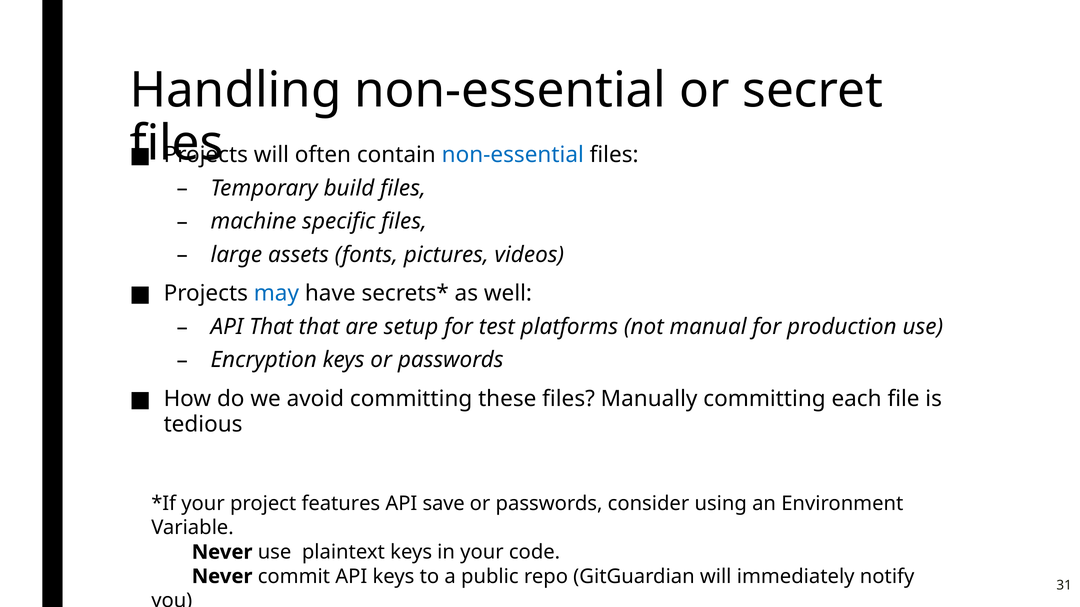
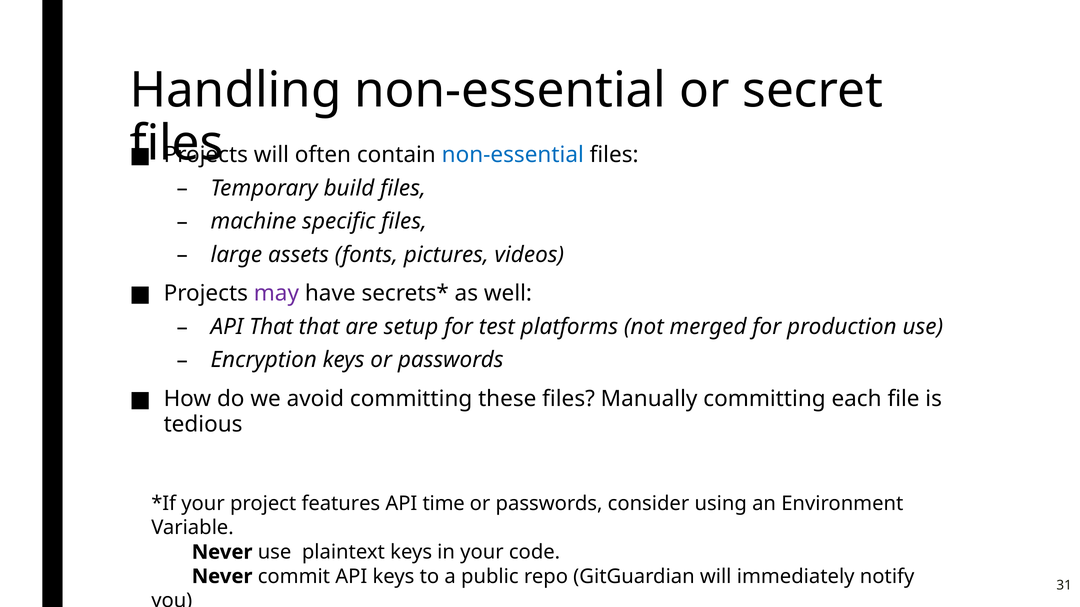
may colour: blue -> purple (276, 294)
manual: manual -> merged (708, 327)
save: save -> time (444, 504)
